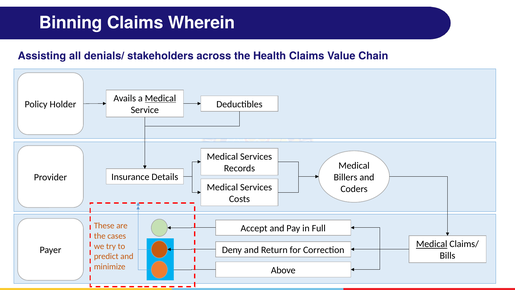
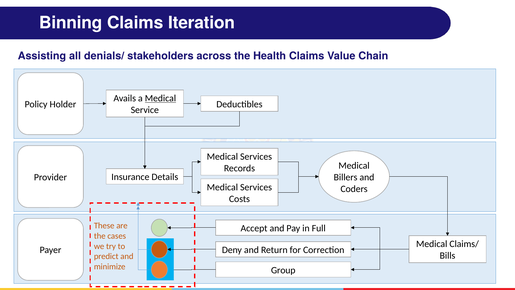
Wherein: Wherein -> Iteration (202, 23)
Medical underline: present -> none (432, 244)
Above: Above -> Group (283, 270)
